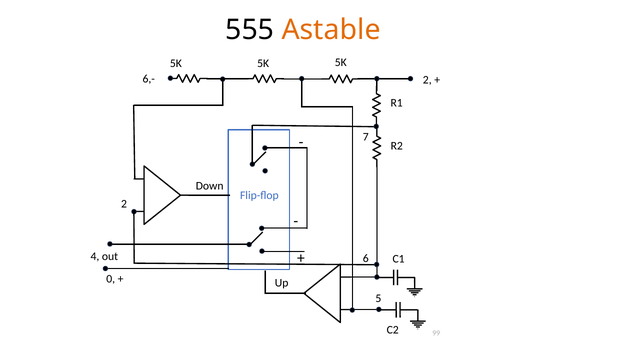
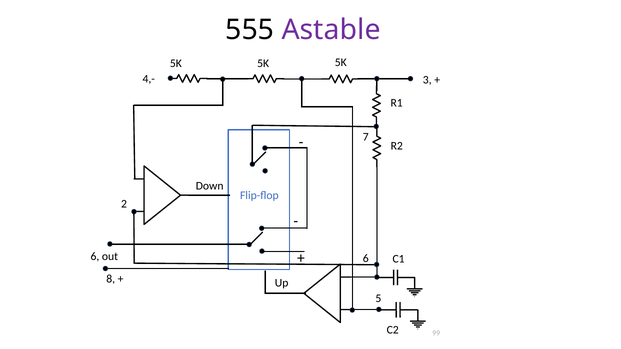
Astable colour: orange -> purple (331, 30)
6,-: 6,- -> 4,- (149, 79)
2: 2 -> 3 (427, 80)
4: 4 -> 6 (95, 256)
0: 0 -> 8 (111, 279)
